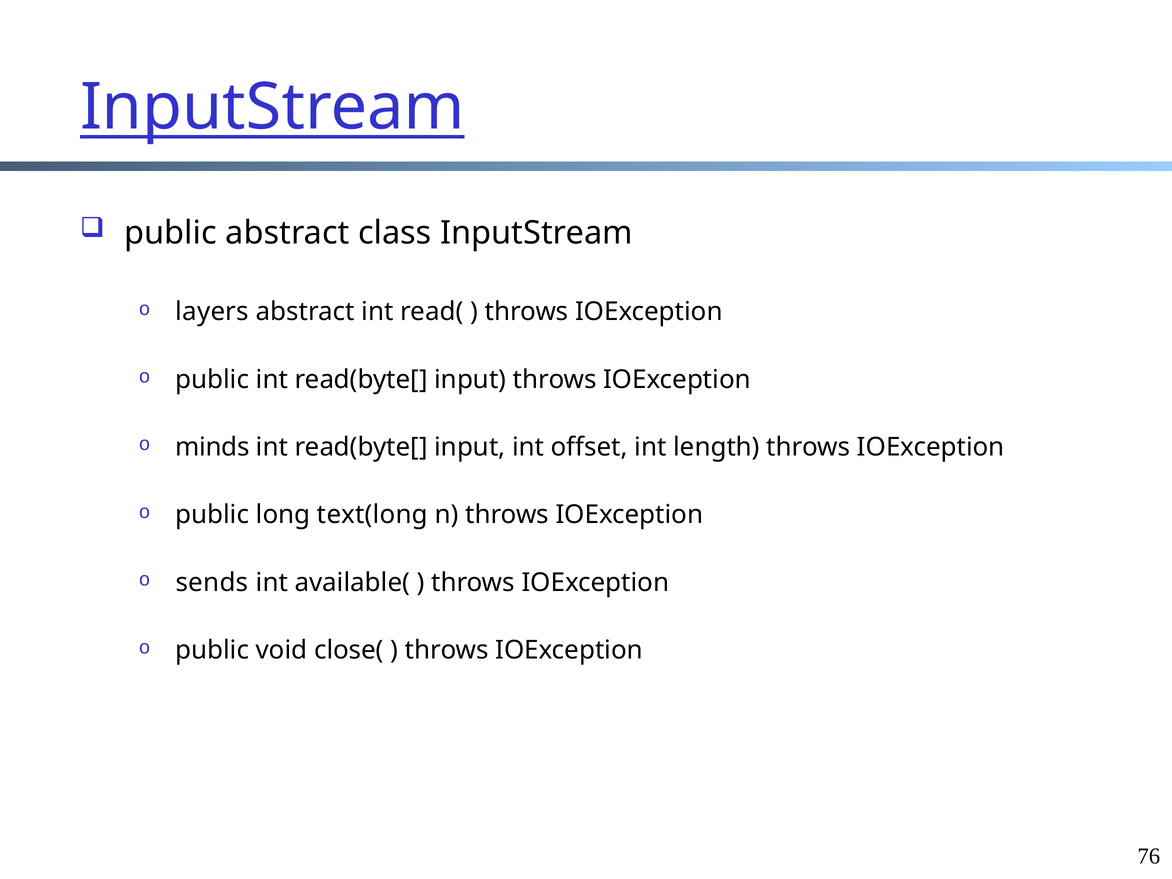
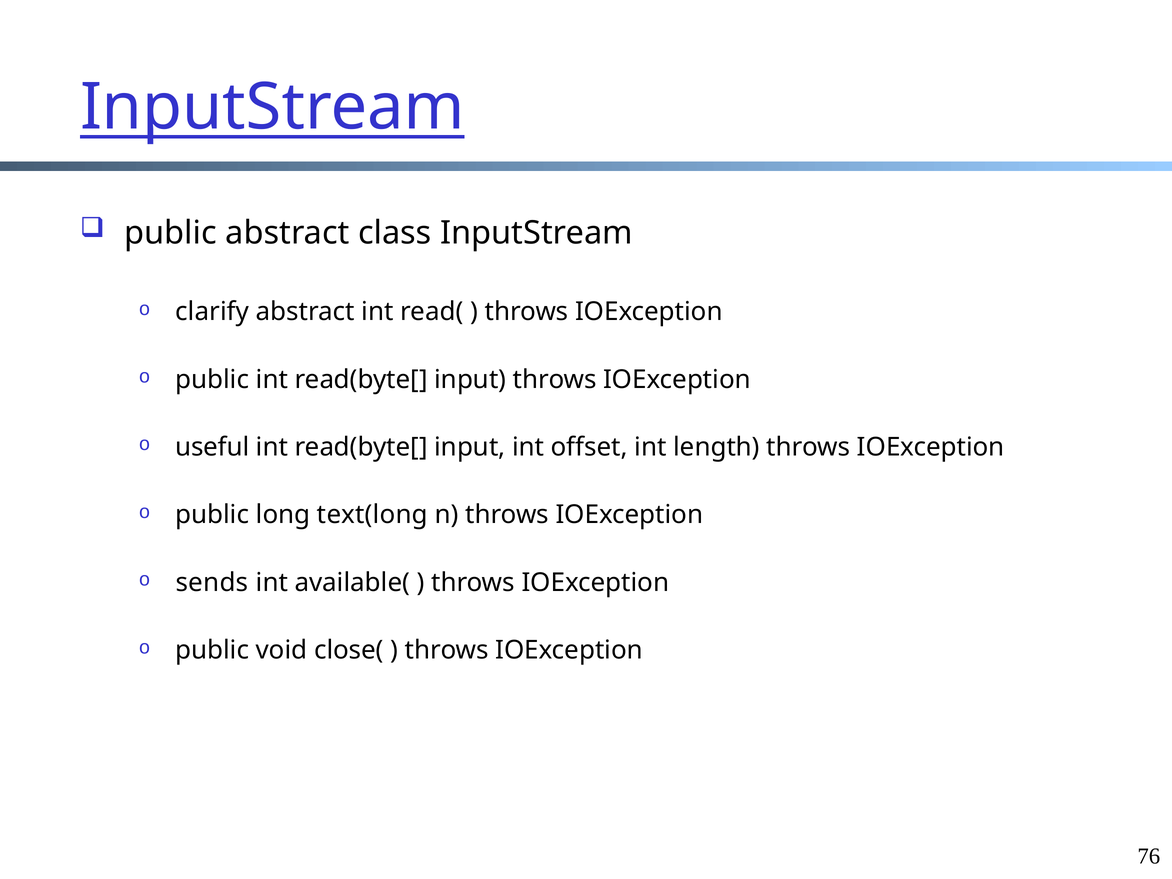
layers: layers -> clarify (212, 312)
minds: minds -> useful (212, 447)
